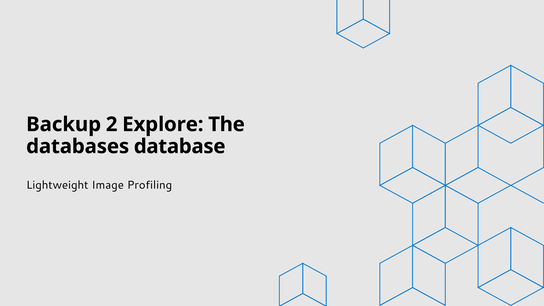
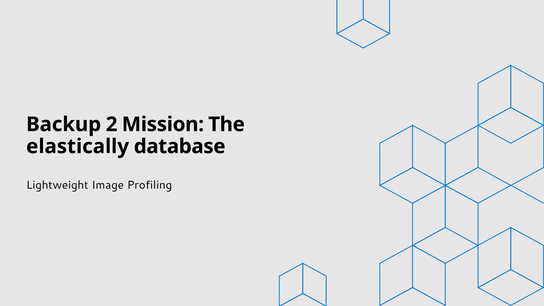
Explore: Explore -> Mission (163, 124)
databases: databases -> elastically (78, 146)
